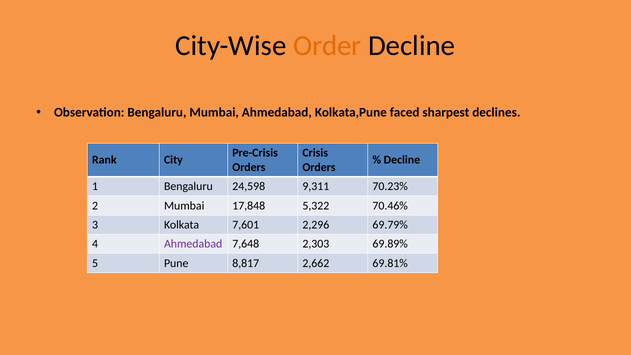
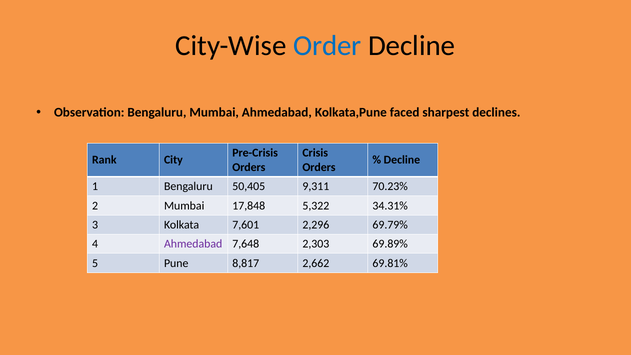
Order colour: orange -> blue (327, 46)
24,598: 24,598 -> 50,405 (249, 186)
70.46%: 70.46% -> 34.31% (390, 206)
